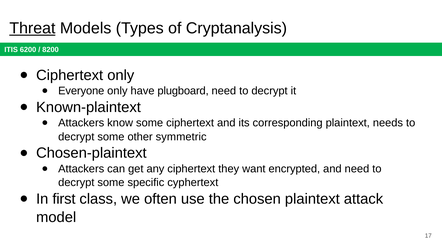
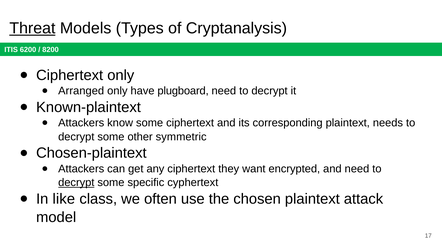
Everyone: Everyone -> Arranged (81, 91)
decrypt underline: none -> present (76, 182)
first: first -> like (64, 199)
